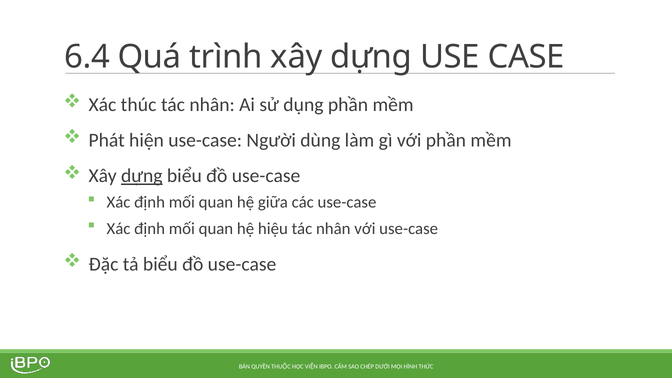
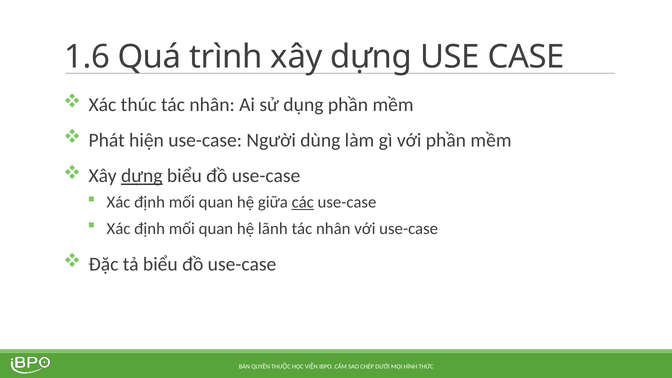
6.4: 6.4 -> 1.6 (87, 57)
các underline: none -> present (303, 202)
hiệu: hiệu -> lãnh (273, 229)
